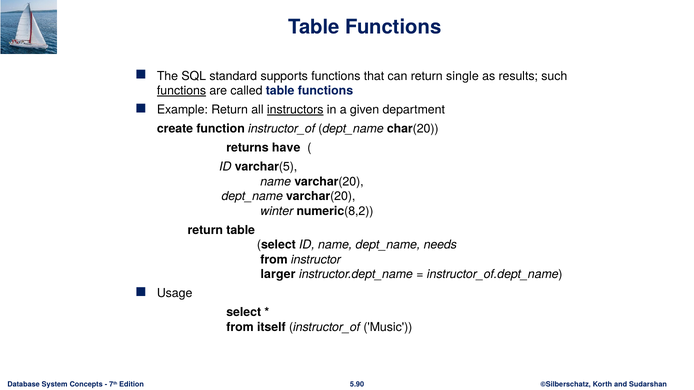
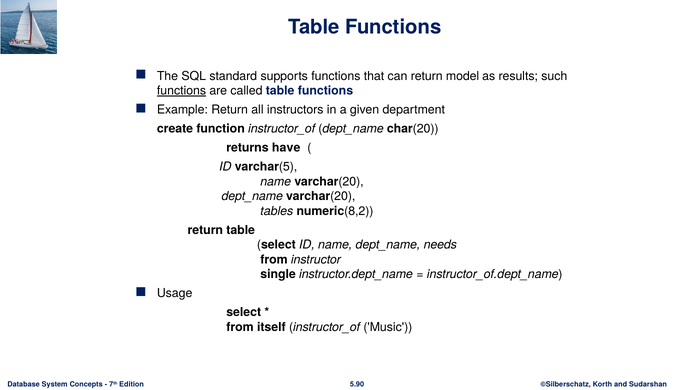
single: single -> model (463, 76)
instructors underline: present -> none (295, 110)
winter: winter -> tables (277, 211)
larger: larger -> single (278, 275)
